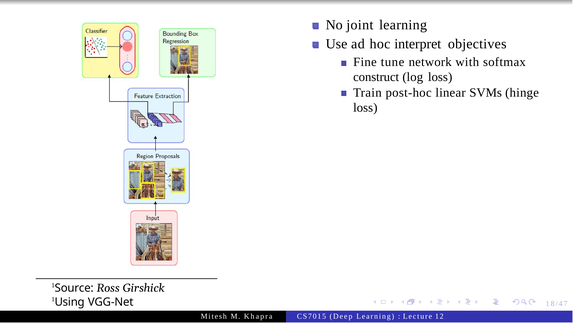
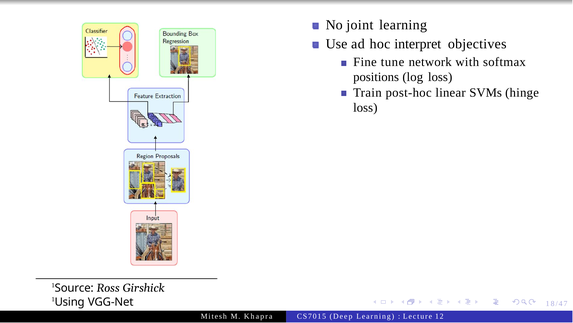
construct: construct -> positions (376, 77)
